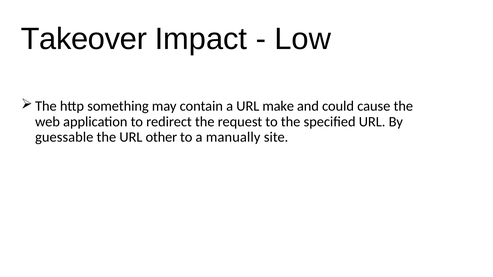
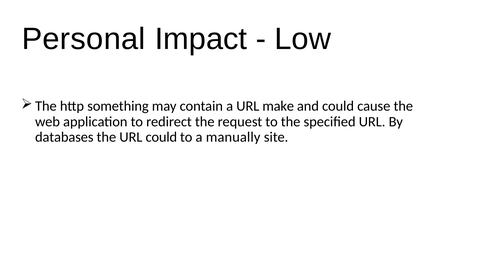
Takeover: Takeover -> Personal (84, 39)
guessable: guessable -> databases (64, 137)
URL other: other -> could (161, 137)
